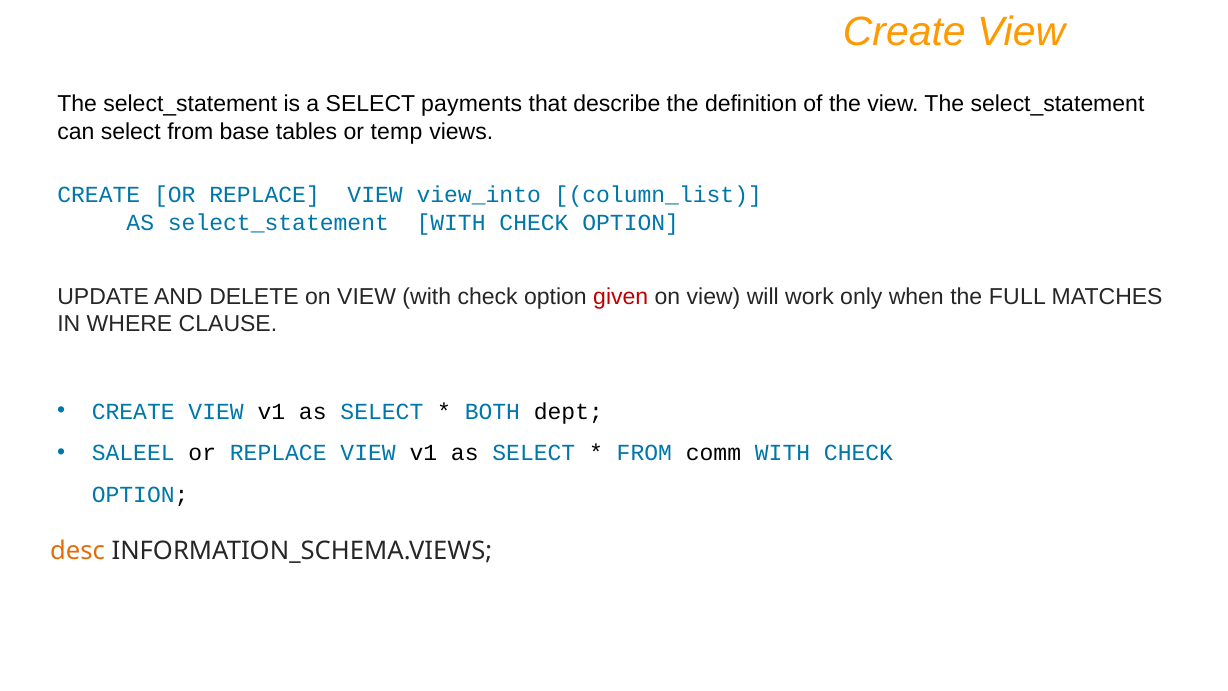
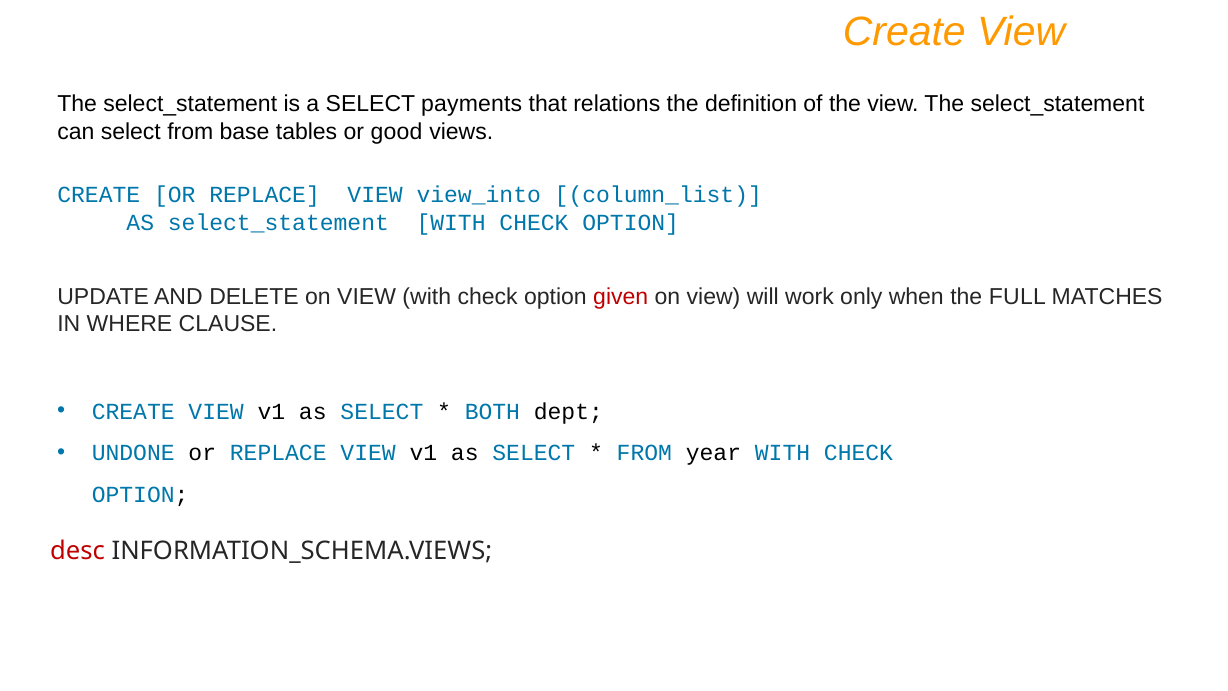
describe: describe -> relations (617, 104)
temp: temp -> good (397, 132)
SALEEL: SALEEL -> UNDONE (133, 453)
comm: comm -> year (713, 453)
desc colour: orange -> red (77, 551)
